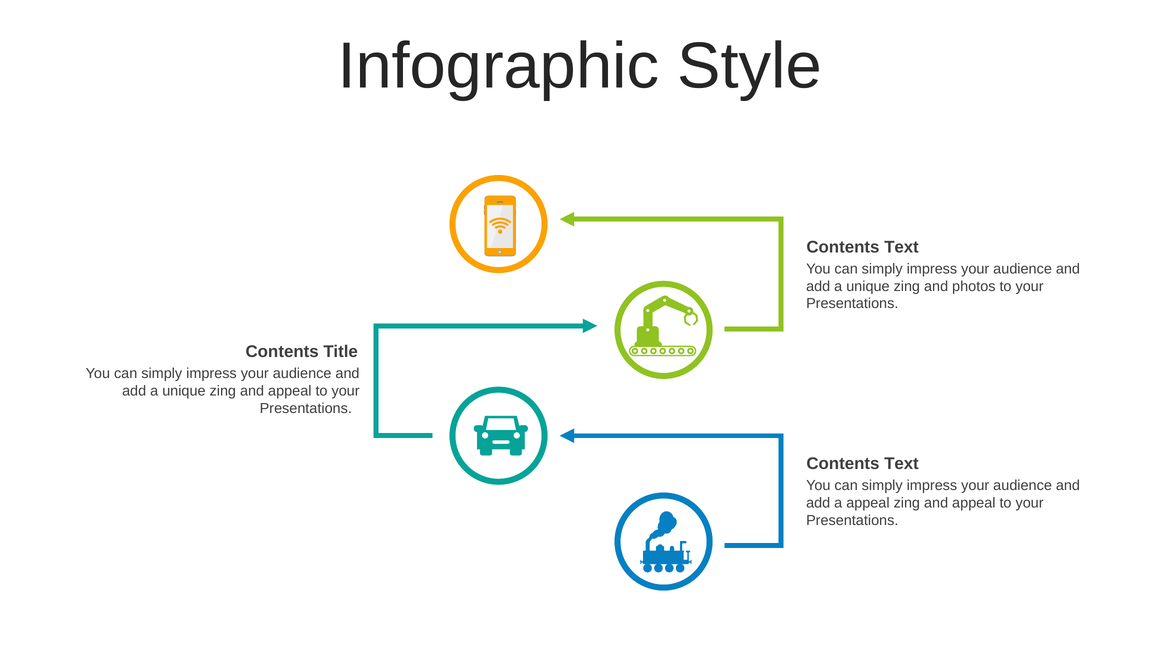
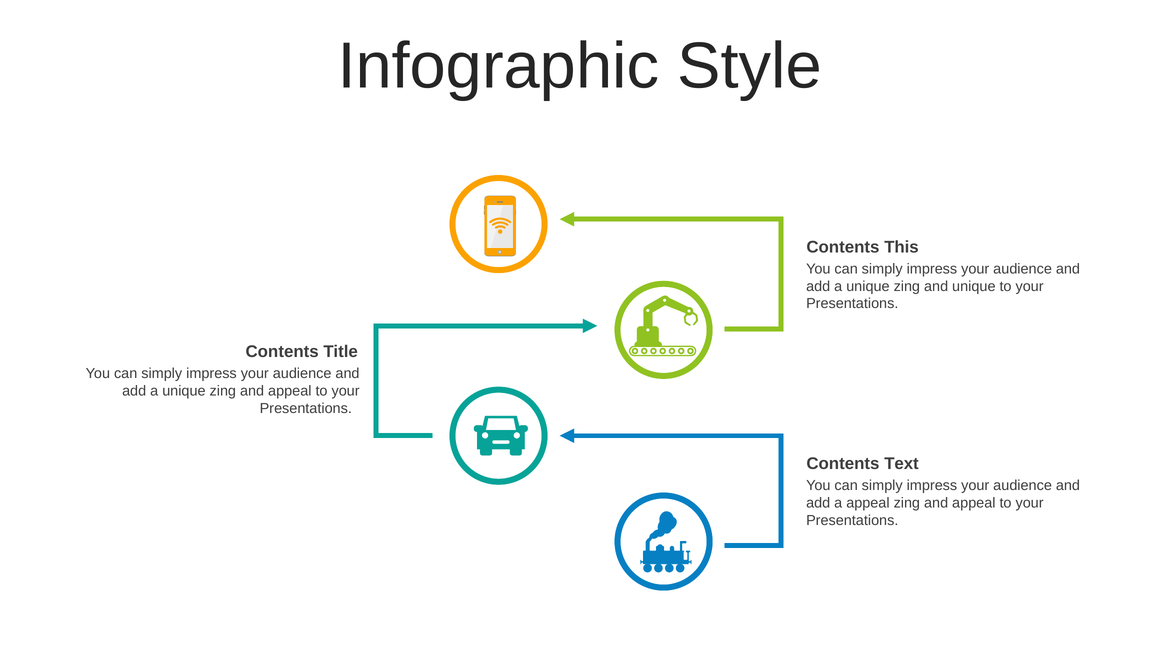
Text: Text -> This (901, 247)
and photos: photos -> unique (974, 286)
